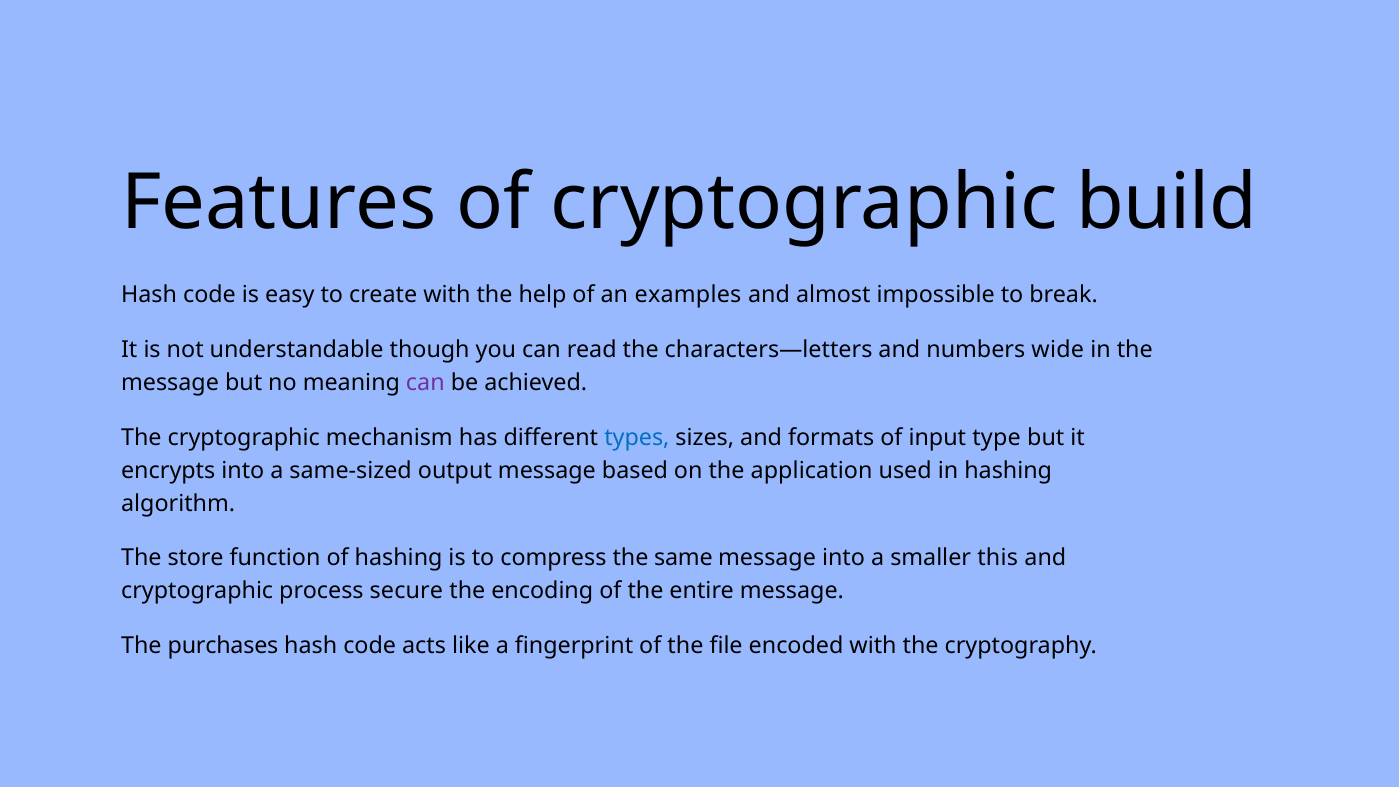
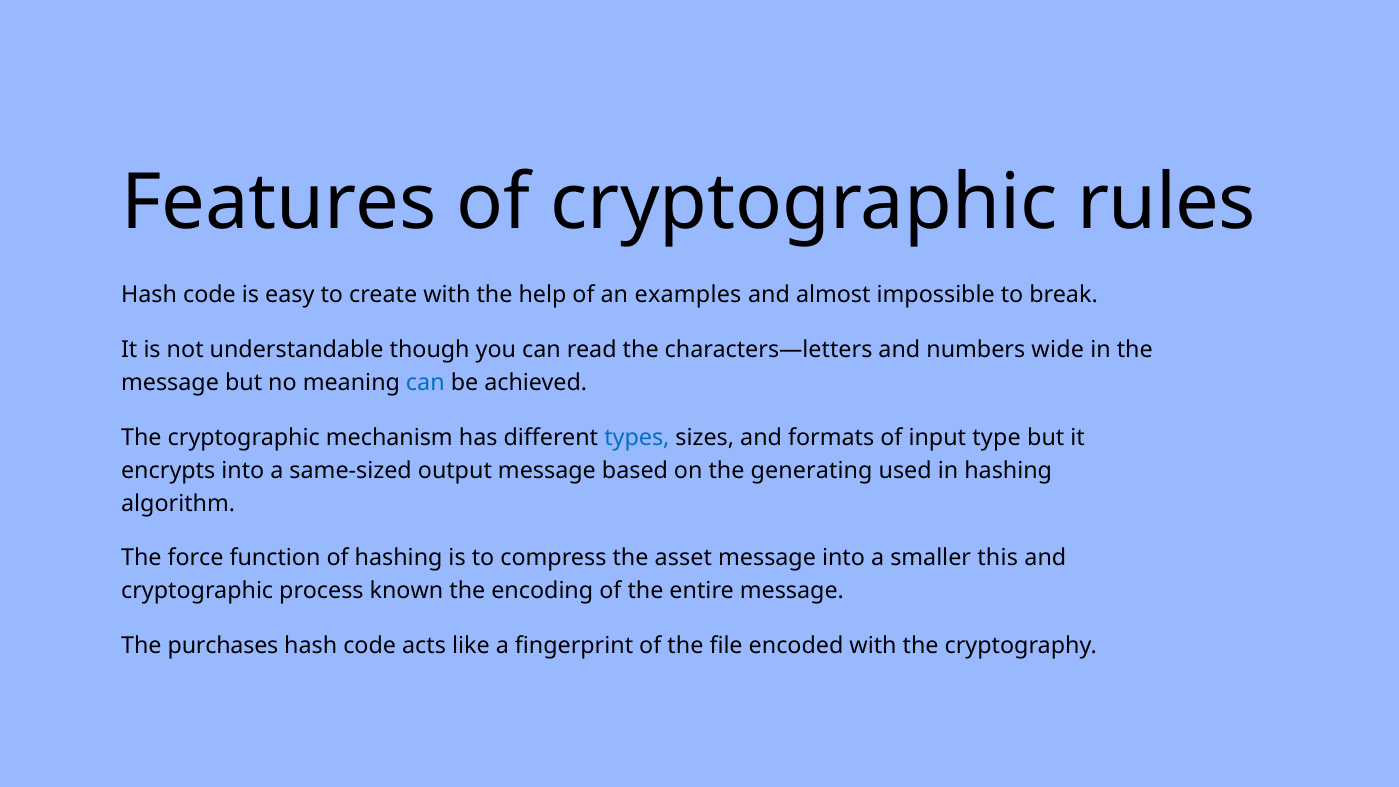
build: build -> rules (1167, 203)
can colour: purple -> blue (425, 383)
application: application -> generating (812, 471)
store: store -> force (196, 558)
same: same -> asset (683, 558)
secure: secure -> known (406, 591)
